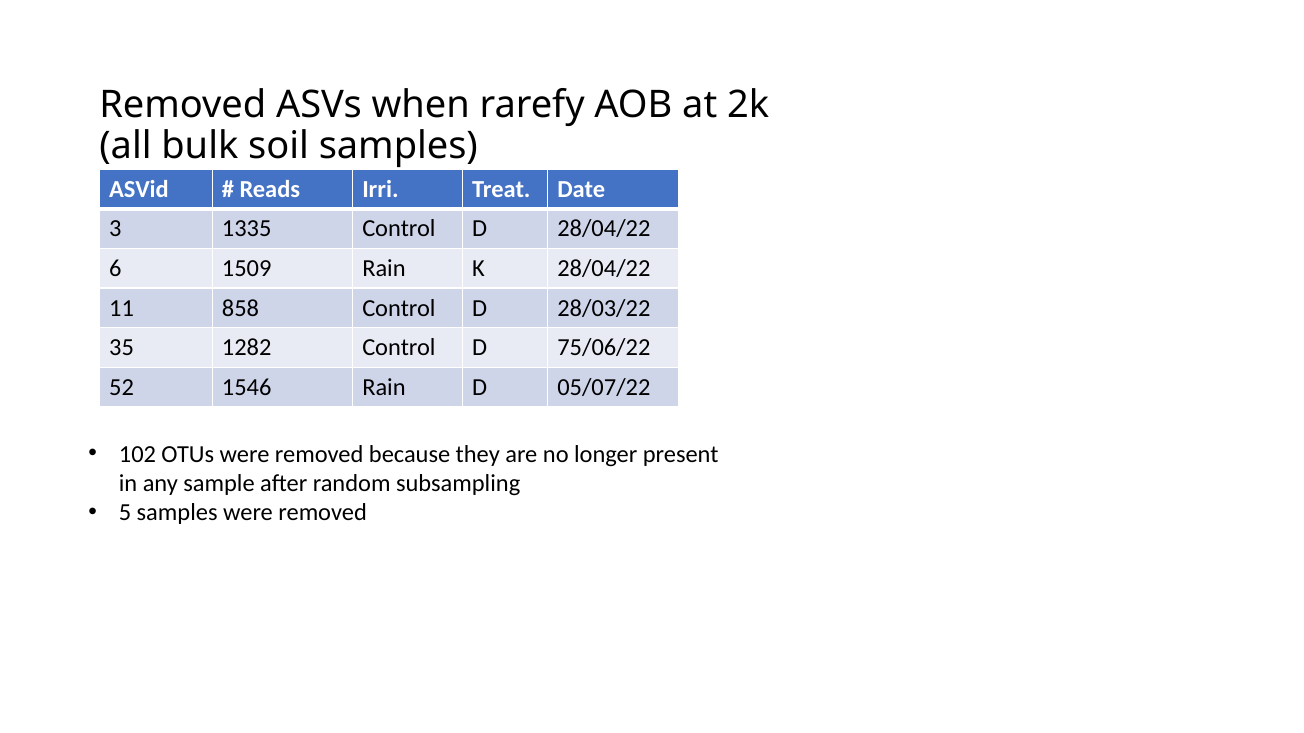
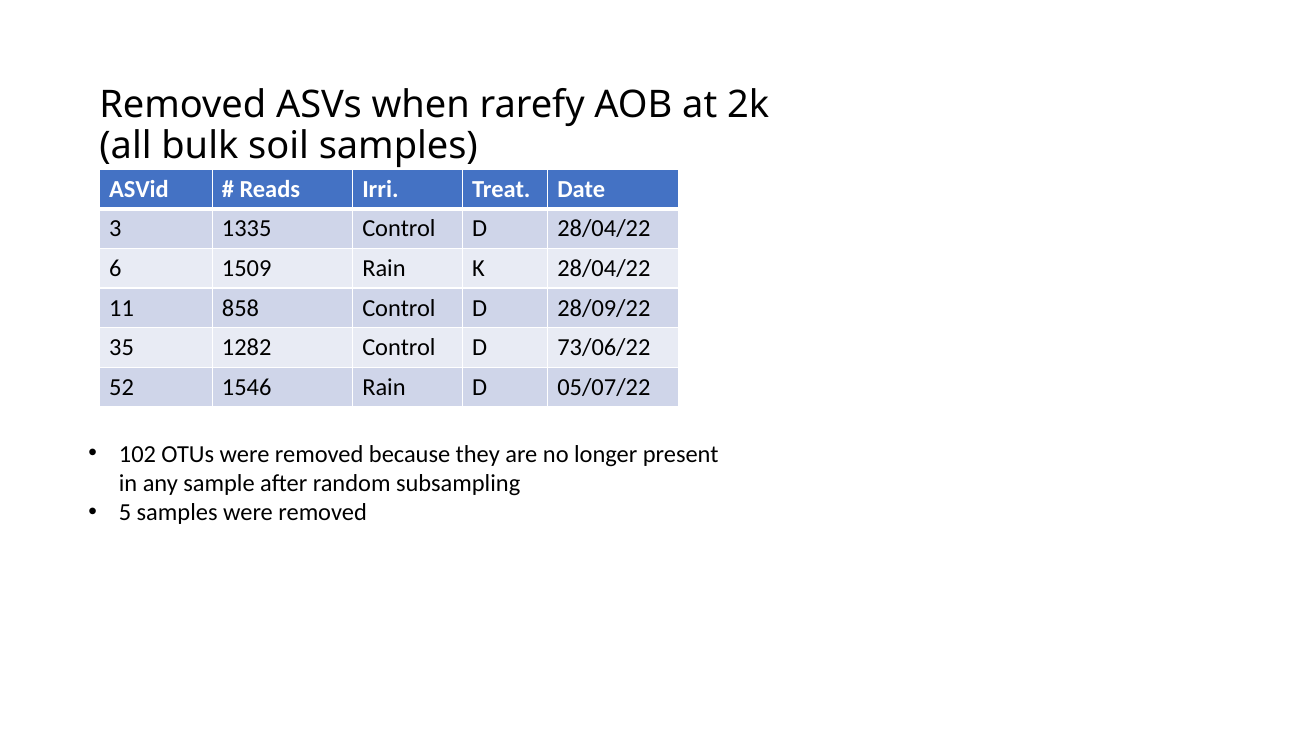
28/03/22: 28/03/22 -> 28/09/22 (604, 308)
75/06/22: 75/06/22 -> 73/06/22 (604, 348)
